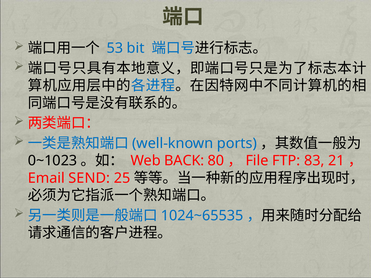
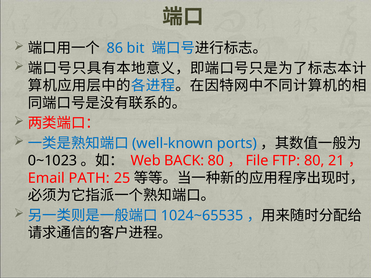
53: 53 -> 86 (115, 48)
FTP 83: 83 -> 80 (314, 161)
SEND: SEND -> PATH (89, 178)
